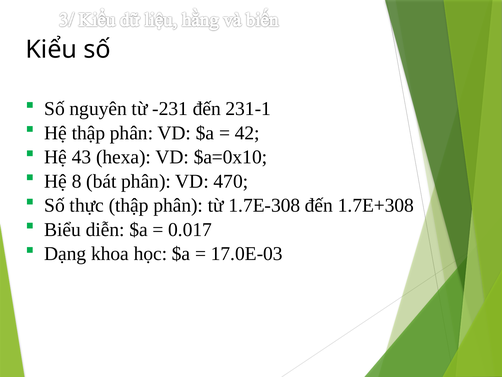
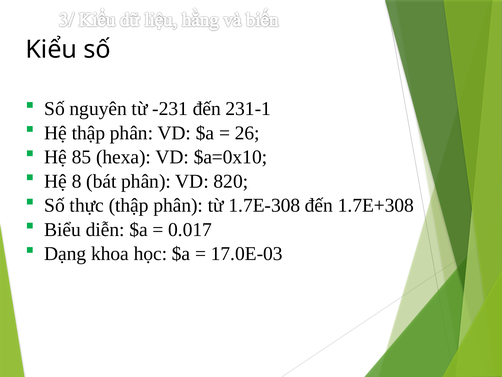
42: 42 -> 26 (247, 133)
43: 43 -> 85 (81, 157)
470: 470 -> 820 (231, 181)
